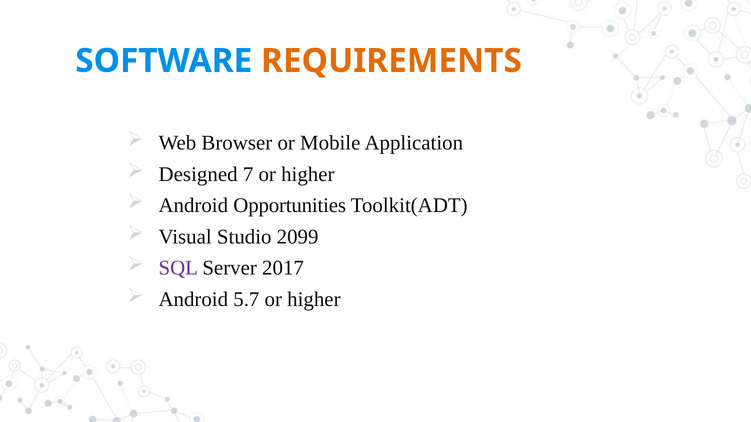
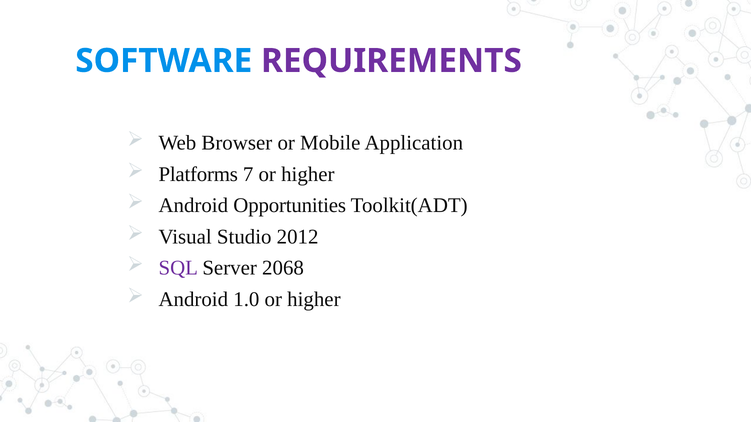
REQUIREMENTS colour: orange -> purple (391, 61)
Designed: Designed -> Platforms (198, 174)
2099: 2099 -> 2012 (298, 237)
2017: 2017 -> 2068 (283, 268)
5.7: 5.7 -> 1.0 (246, 300)
